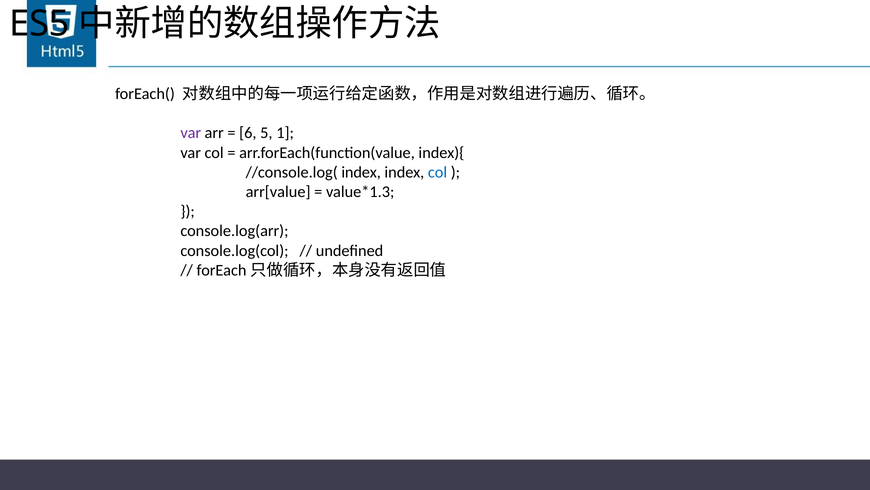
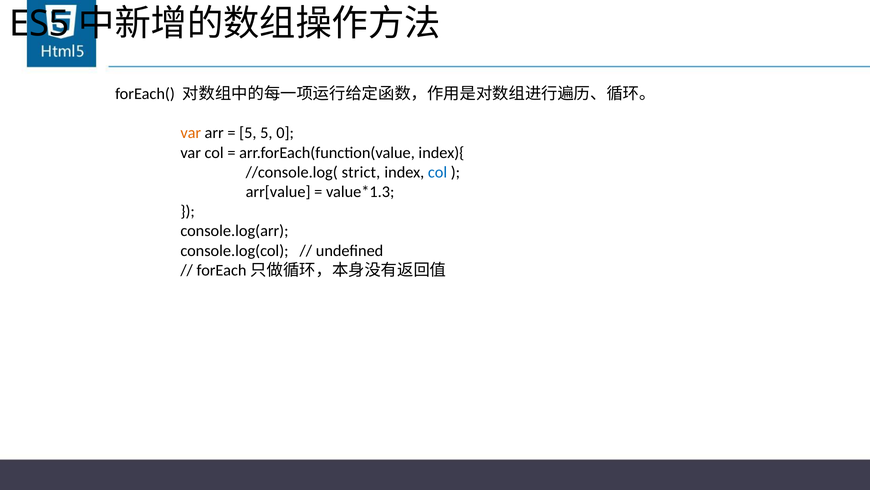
var colour: purple -> orange (191, 133)
6: 6 -> 5 (248, 133)
1: 1 -> 0 (285, 133)
//console.log( index: index -> strict (361, 172)
